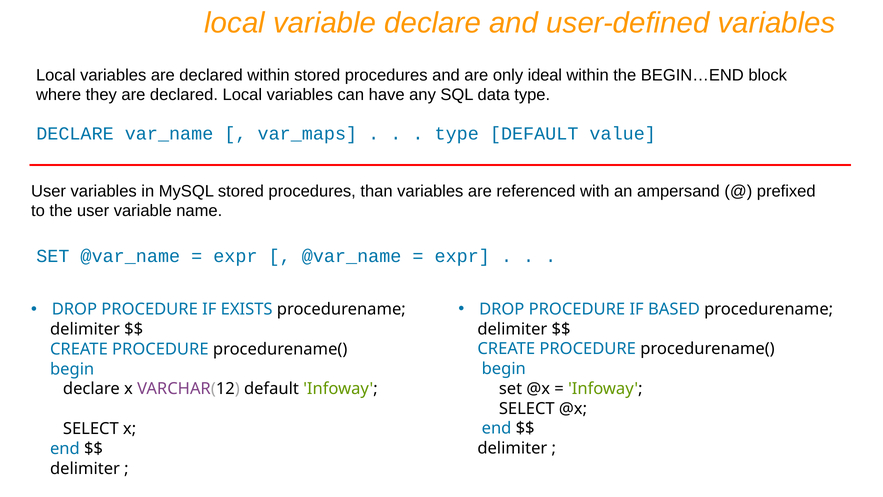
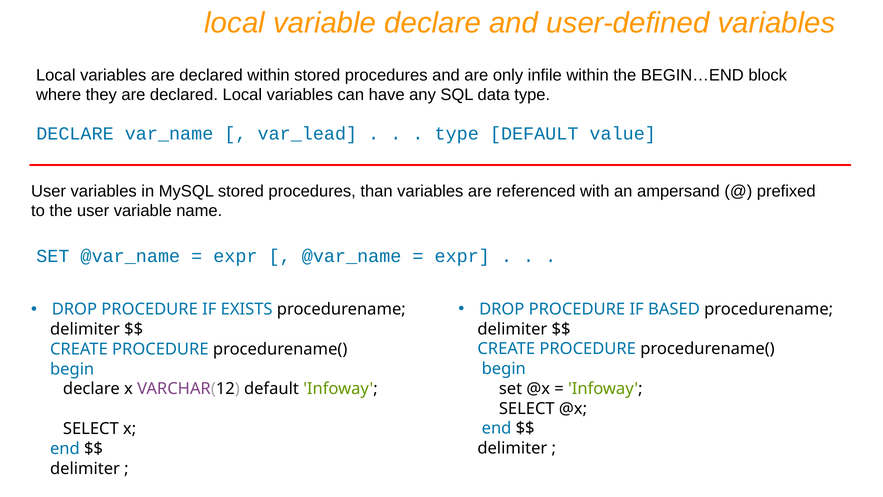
ideal: ideal -> infile (545, 75)
var_maps: var_maps -> var_lead (307, 134)
